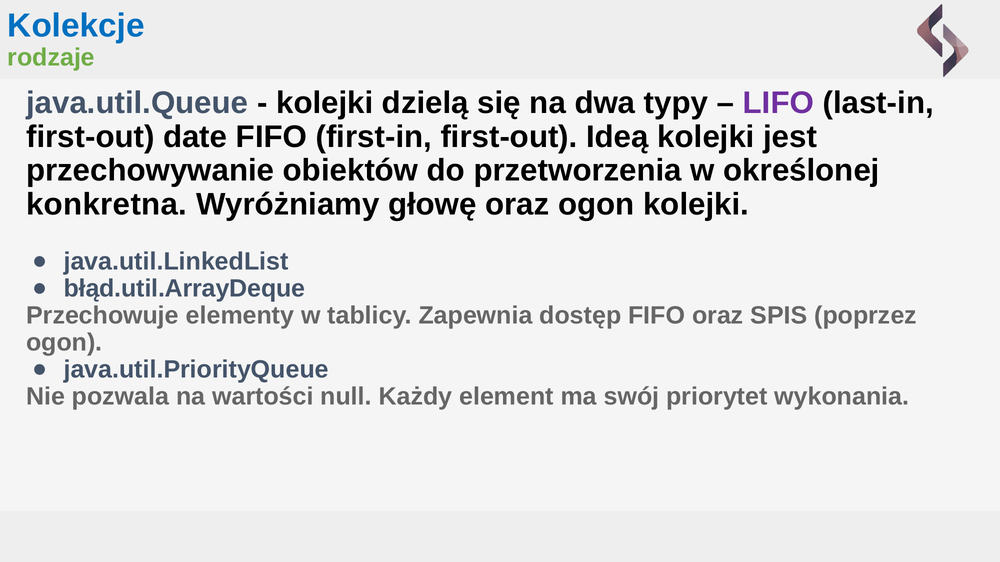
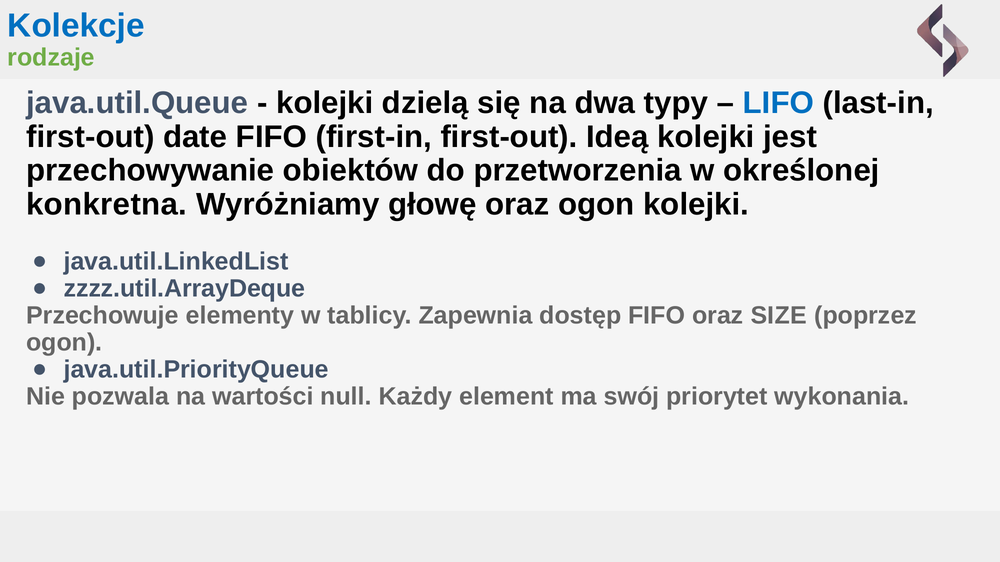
LIFO colour: purple -> blue (778, 103)
błąd.util.ArrayDeque: błąd.util.ArrayDeque -> zzzz.util.ArrayDeque (184, 289)
SPIS: SPIS -> SIZE (779, 316)
